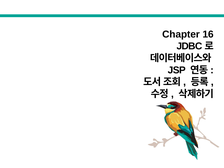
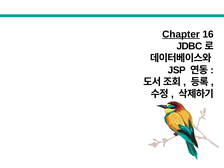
Chapter underline: none -> present (181, 34)
